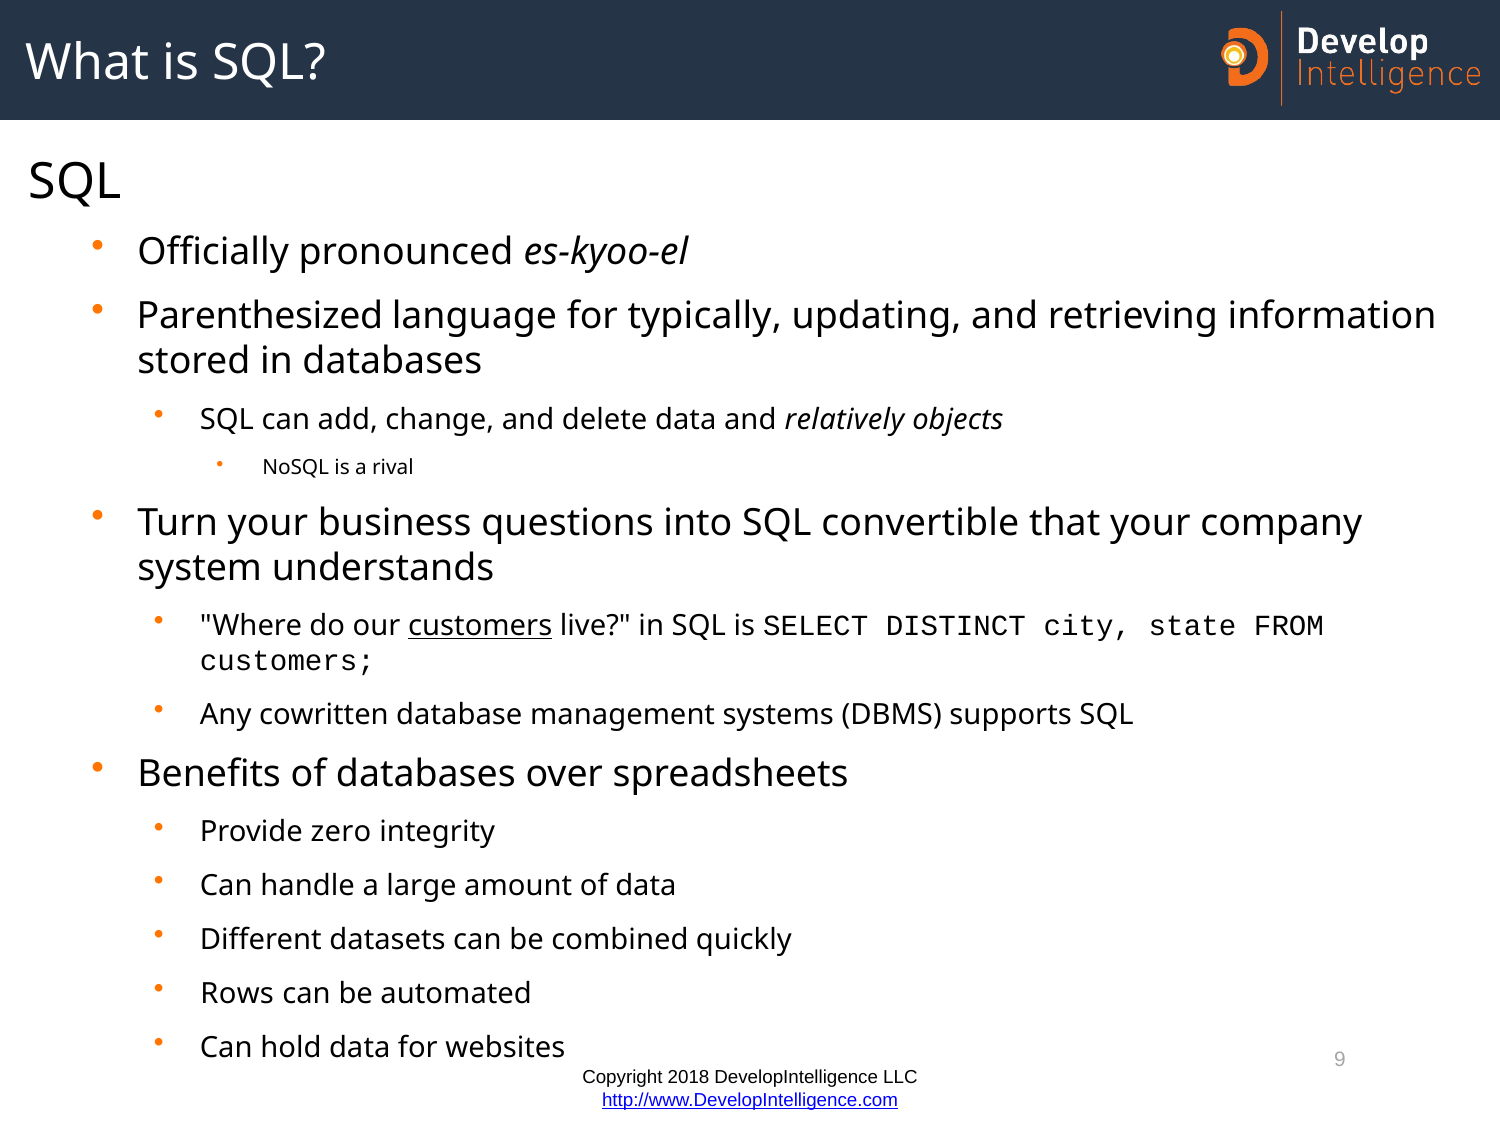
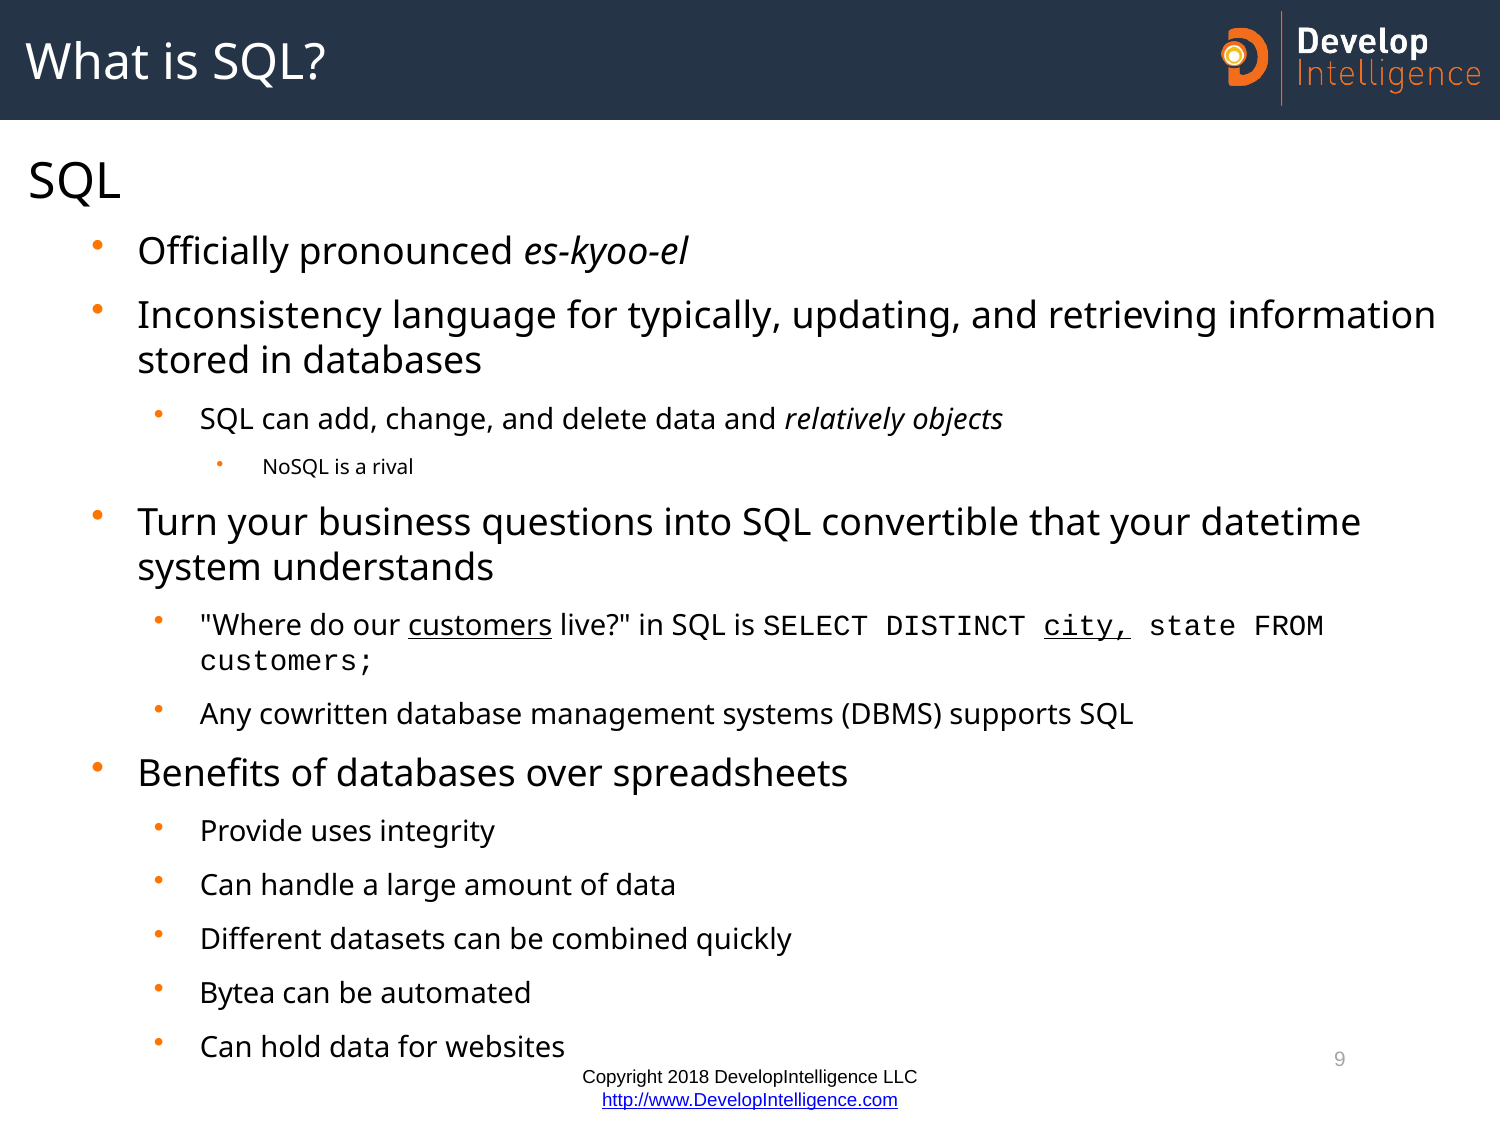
Parenthesized: Parenthesized -> Inconsistency (260, 316)
company: company -> datetime (1281, 523)
city underline: none -> present (1087, 626)
zero: zero -> uses (341, 832)
Rows: Rows -> Bytea (237, 994)
